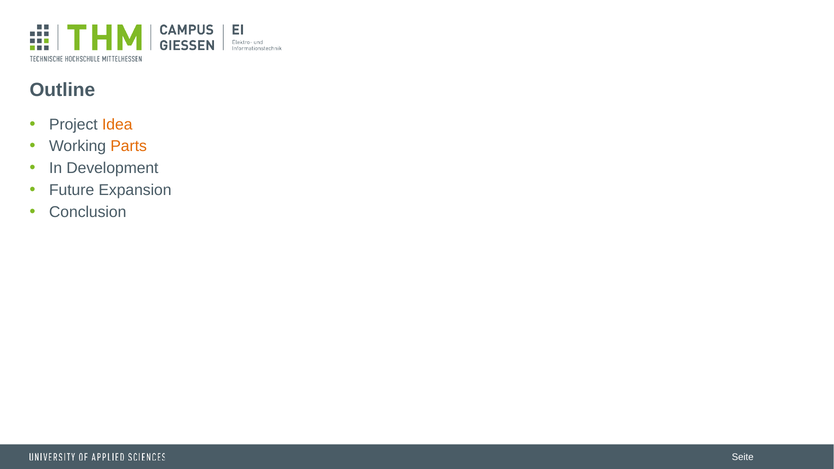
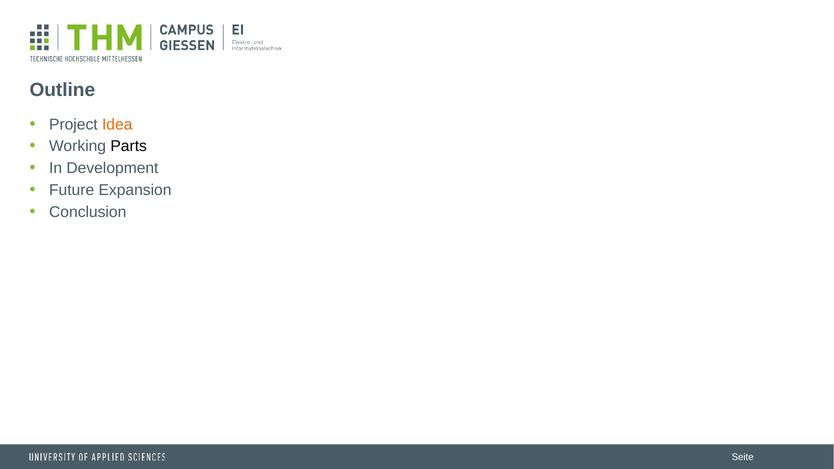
Parts colour: orange -> black (129, 146)
